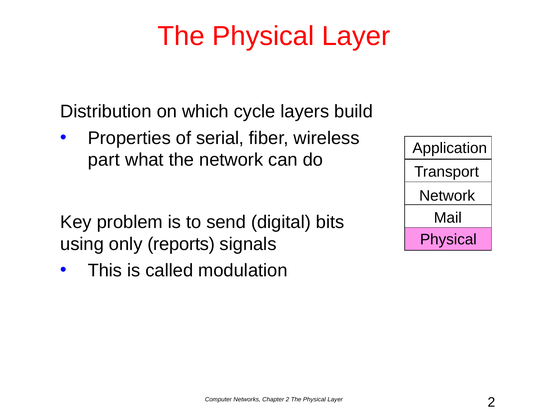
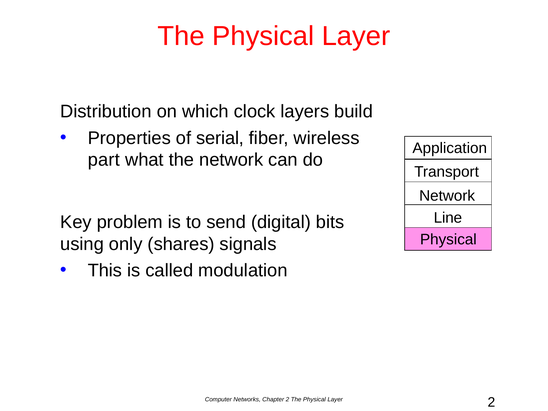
cycle: cycle -> clock (255, 112)
Mail: Mail -> Line (448, 218)
reports: reports -> shares (181, 244)
